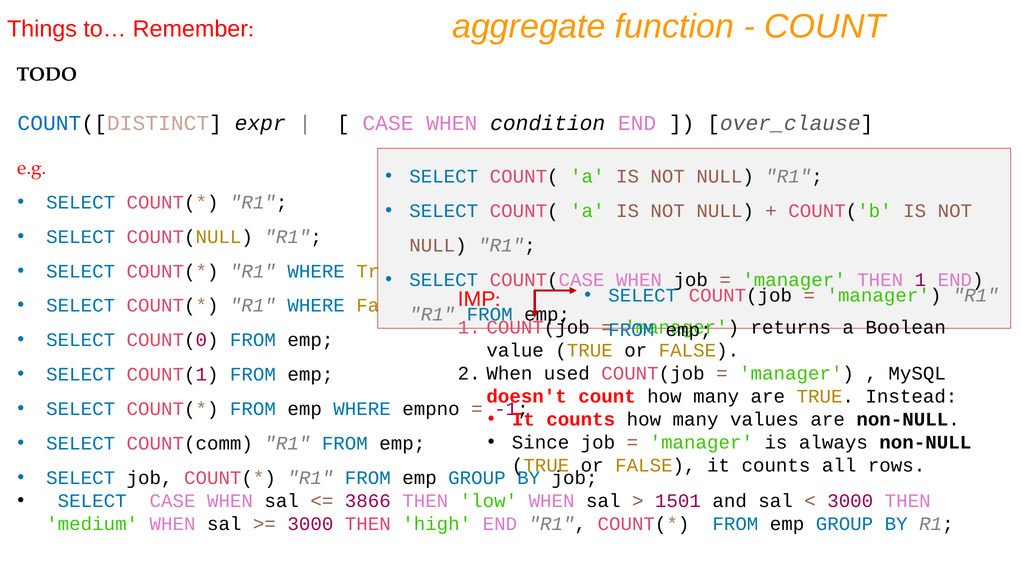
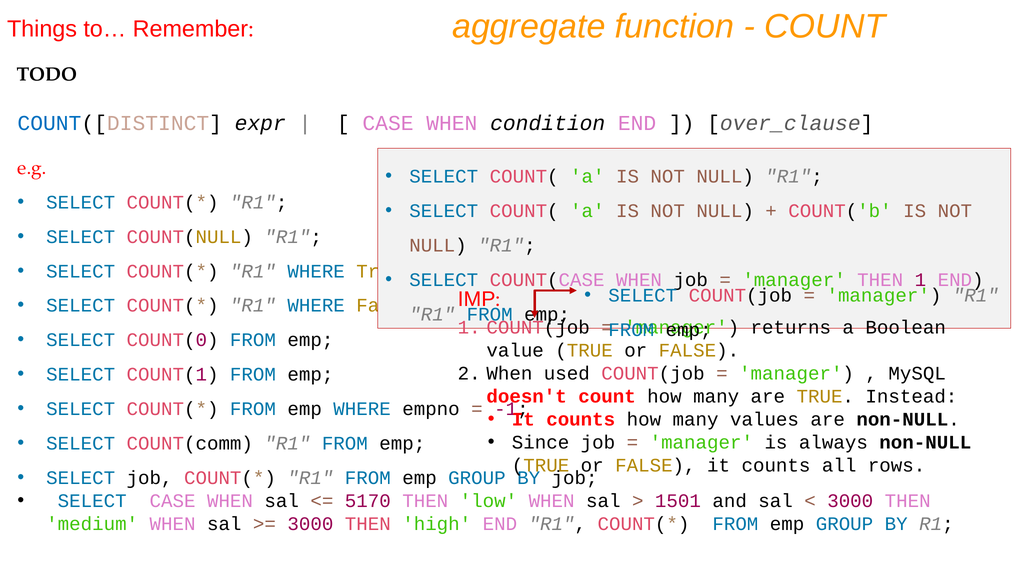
3866: 3866 -> 5170 (368, 501)
